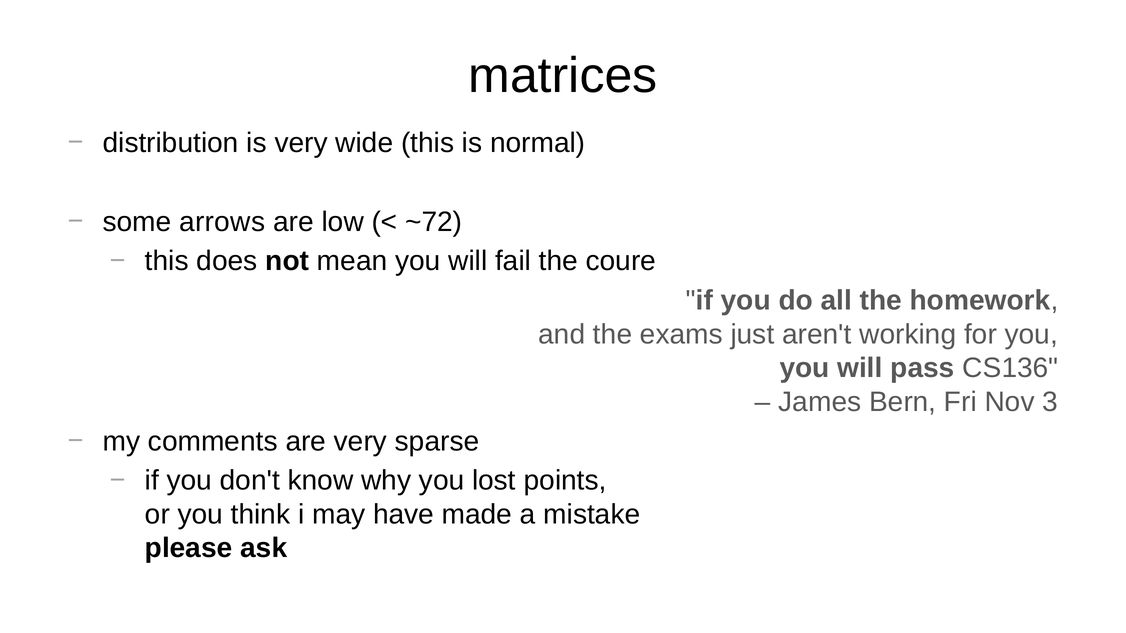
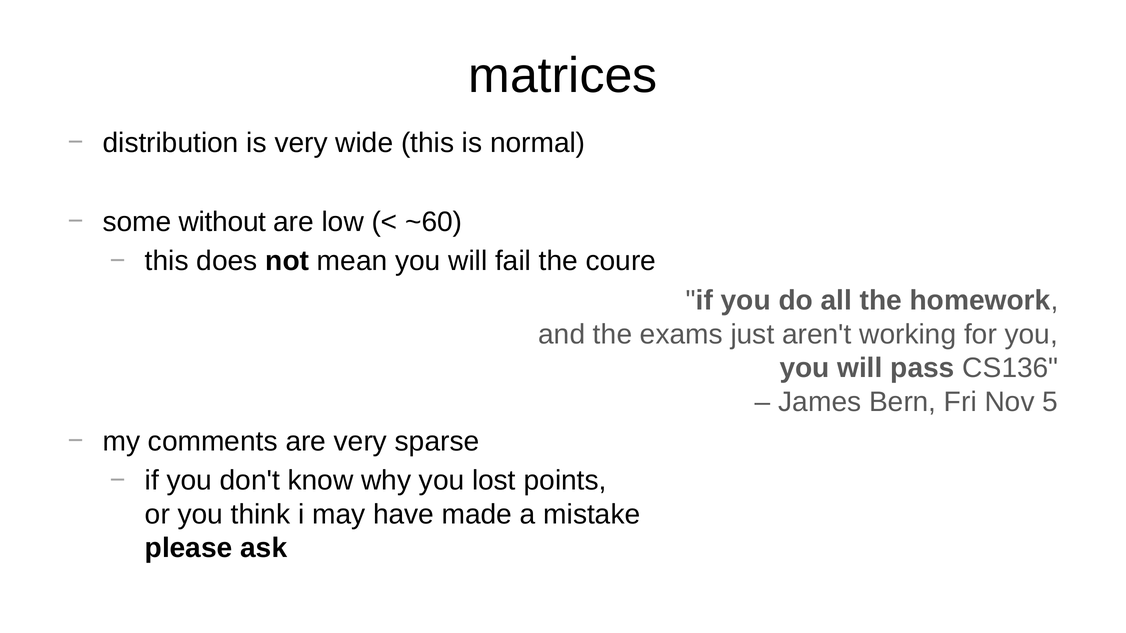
arrows: arrows -> without (222, 222)
~72: ~72 -> ~60 (434, 222)
3: 3 -> 5 (1050, 402)
